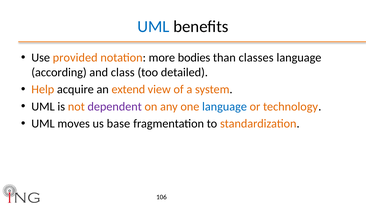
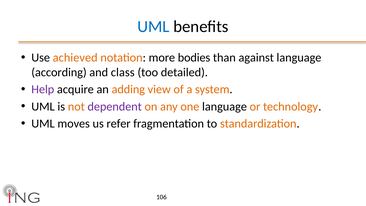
provided: provided -> achieved (75, 58)
classes: classes -> against (256, 58)
Help colour: orange -> purple (43, 89)
extend: extend -> adding (128, 89)
language colour: blue -> black (224, 106)
base: base -> refer (119, 124)
